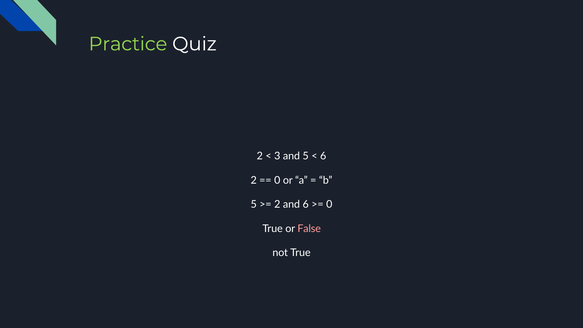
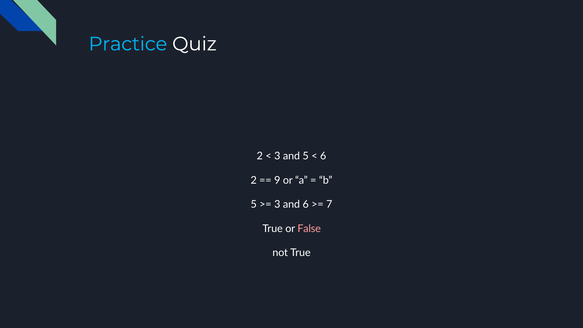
Practice colour: light green -> light blue (128, 44)
0: 0 -> 9 (277, 180)
2: 2 -> 3 (277, 204)
0: 0 -> 7 (329, 204)
